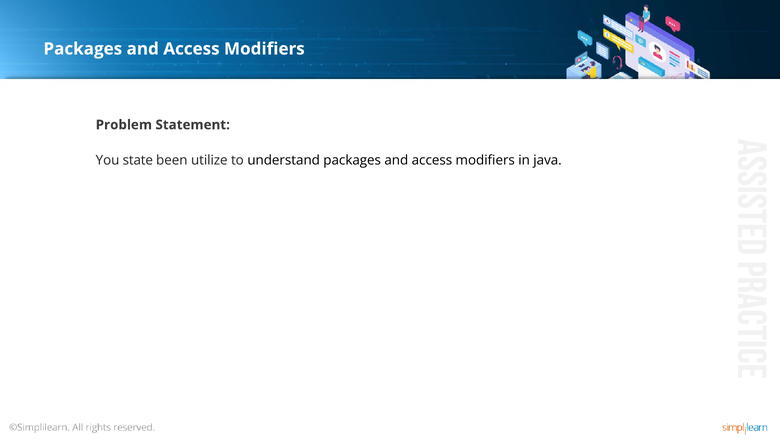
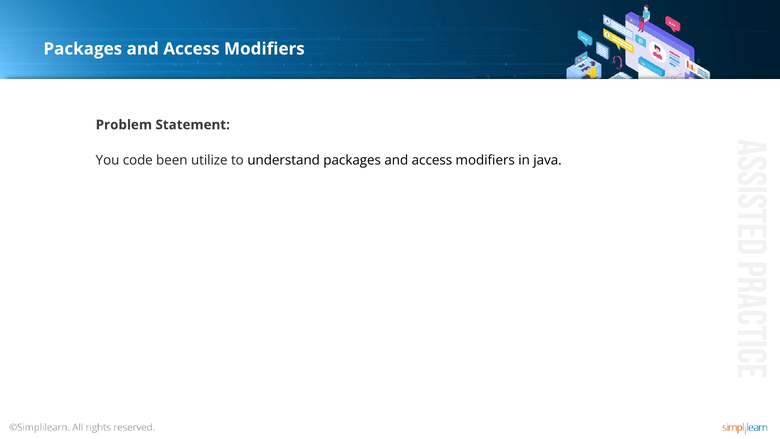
state: state -> code (138, 160)
